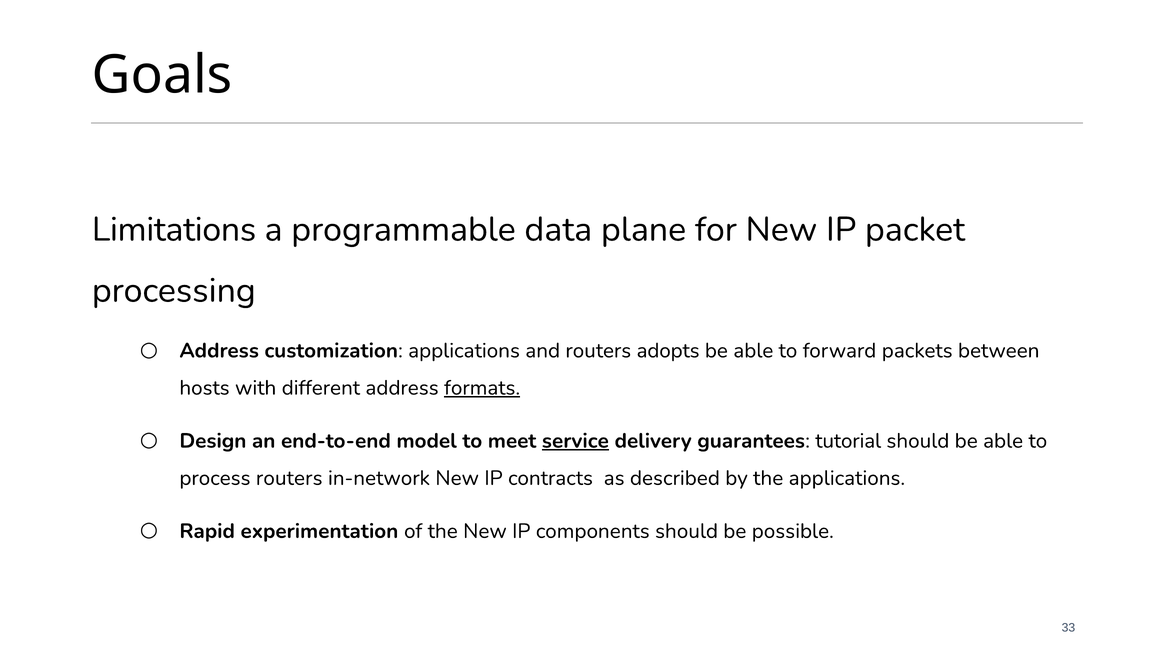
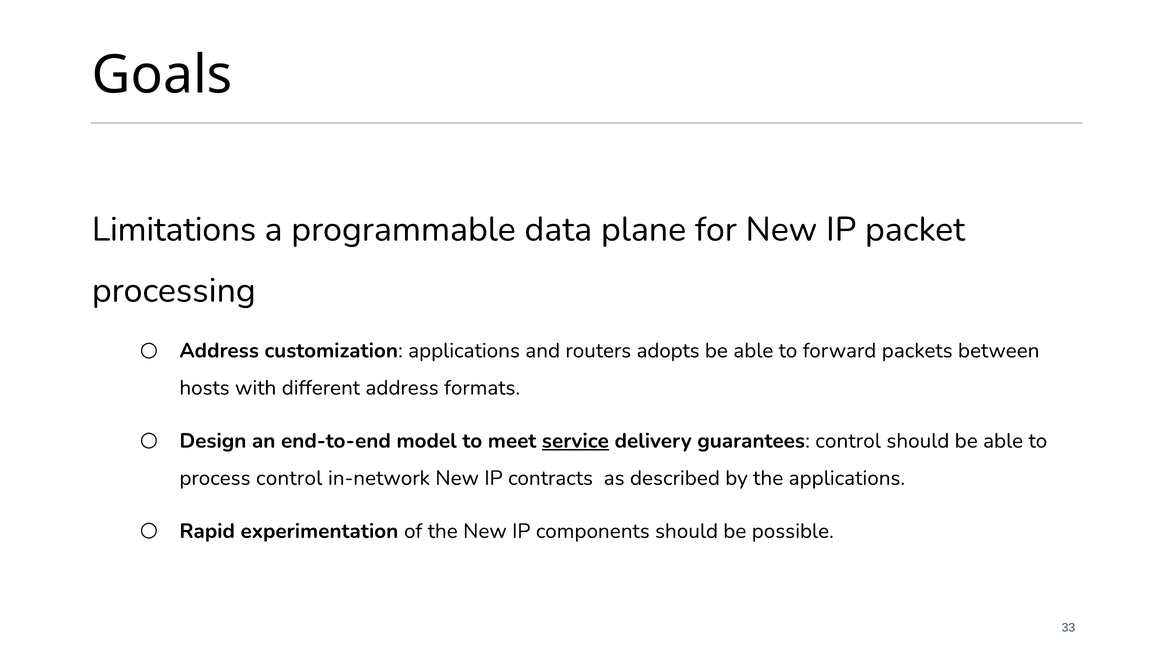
formats underline: present -> none (482, 388)
guarantees tutorial: tutorial -> control (848, 441)
process routers: routers -> control (289, 478)
